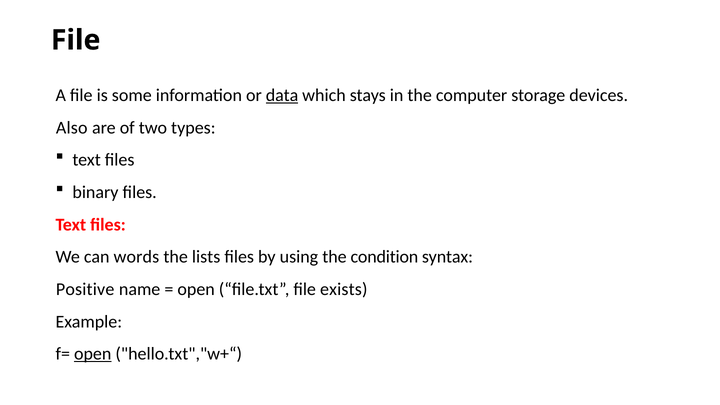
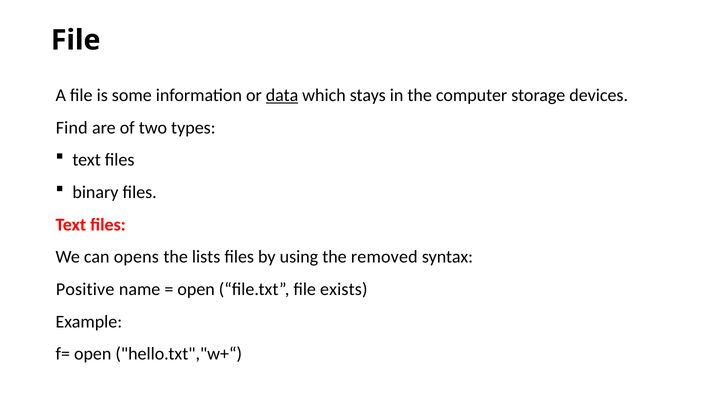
Also: Also -> Find (72, 128)
words: words -> opens (136, 257)
condition: condition -> removed (384, 257)
open underline: present -> none (93, 354)
